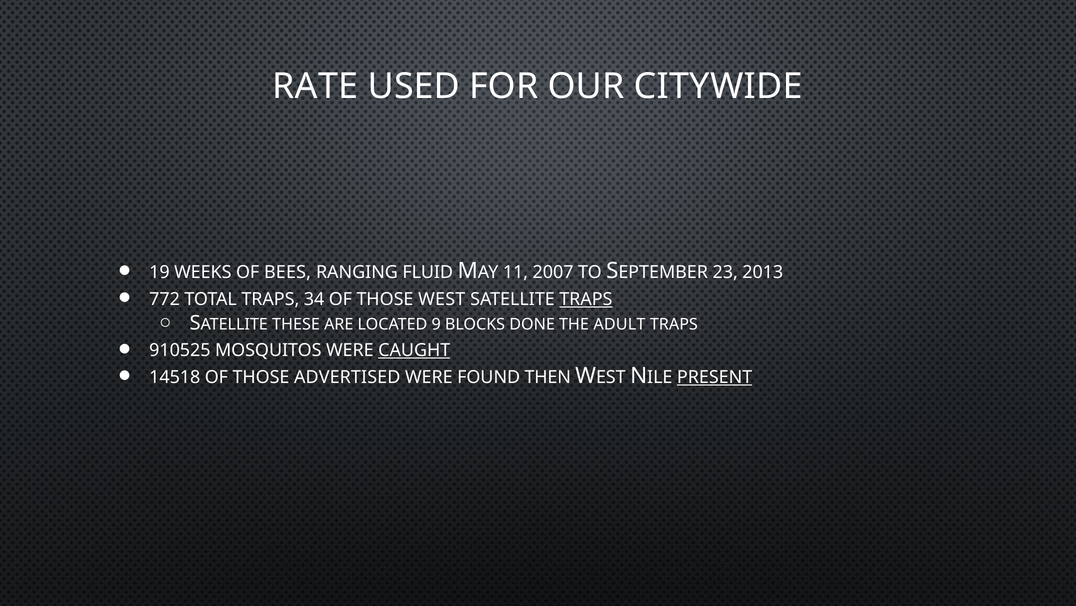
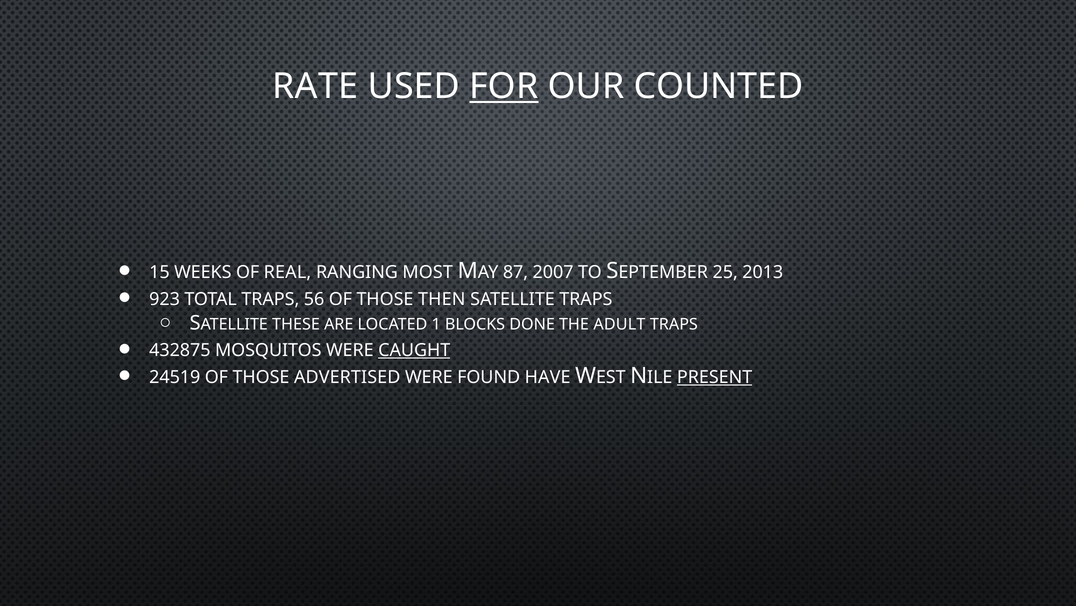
FOR underline: none -> present (504, 86)
CITYWIDE: CITYWIDE -> COUNTED (718, 86)
19: 19 -> 15 (159, 272)
BEES: BEES -> REAL (288, 272)
FLUID: FLUID -> MOST (428, 272)
11: 11 -> 87 (516, 272)
23: 23 -> 25 (725, 272)
772: 772 -> 923 (165, 299)
34: 34 -> 56 (314, 299)
WEST: WEST -> THEN (442, 299)
TRAPS underline: present -> none (586, 299)
9: 9 -> 1 (436, 324)
910525: 910525 -> 432875 (180, 350)
14518: 14518 -> 24519 (175, 377)
THEN: THEN -> HAVE (548, 377)
